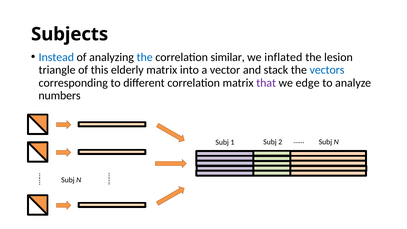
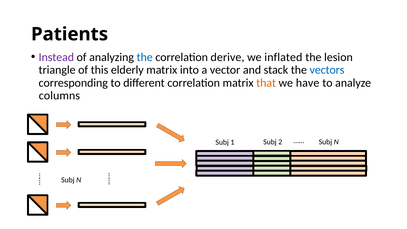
Subjects: Subjects -> Patients (70, 34)
Instead colour: blue -> purple (56, 57)
similar: similar -> derive (228, 57)
that colour: purple -> orange (266, 83)
edge: edge -> have (308, 83)
numbers: numbers -> columns (59, 96)
